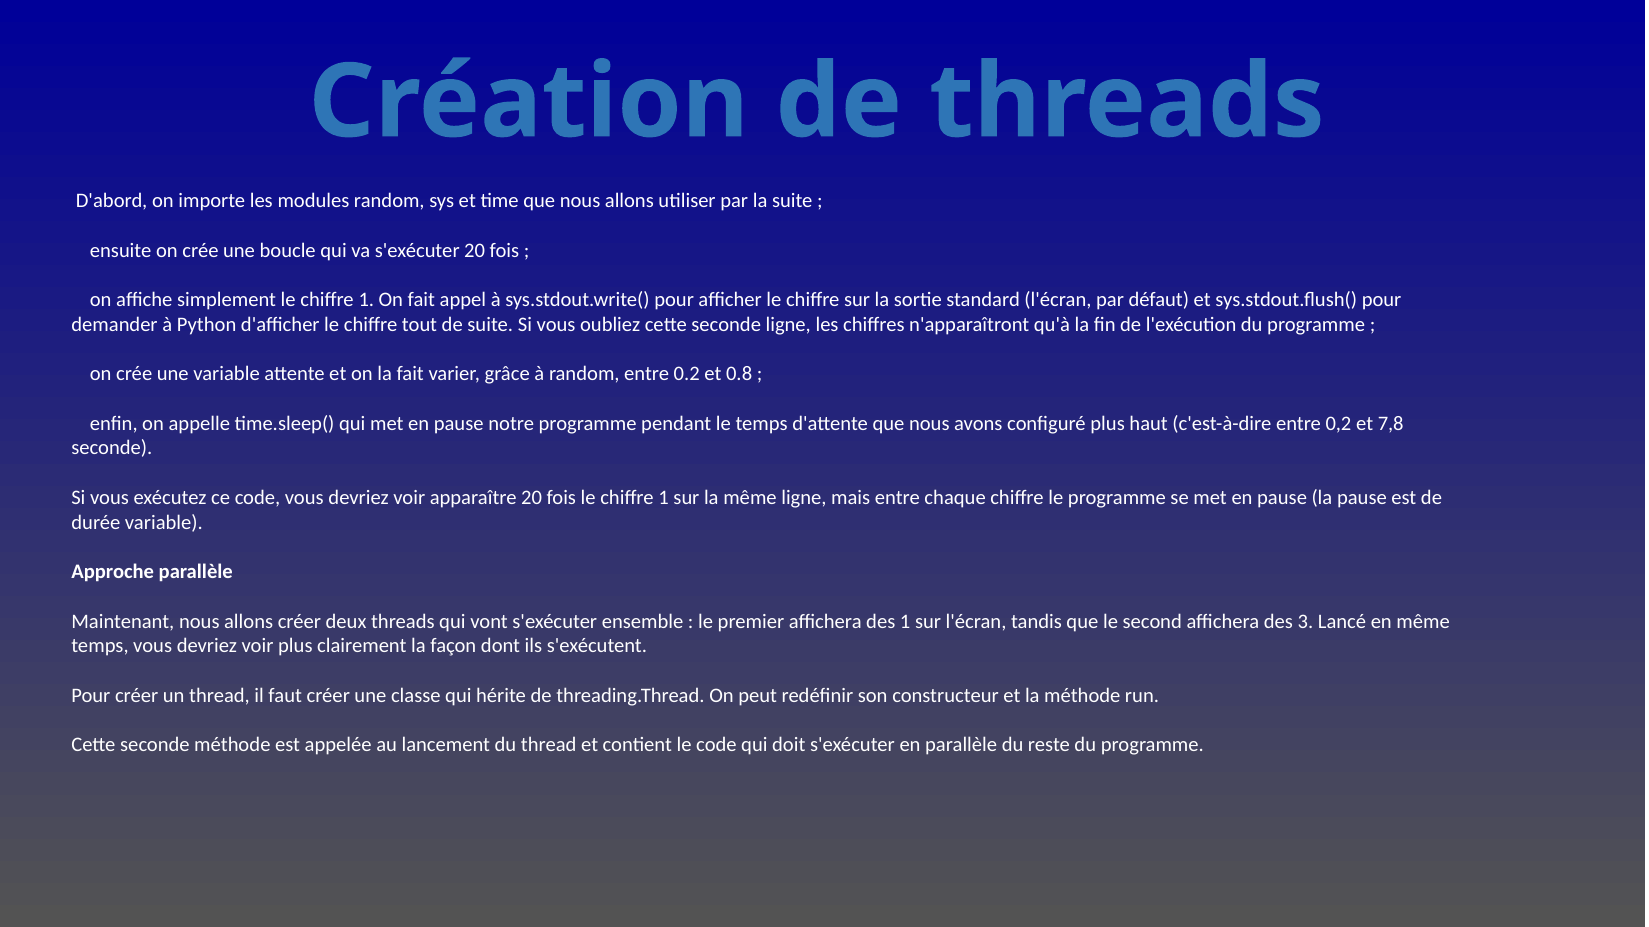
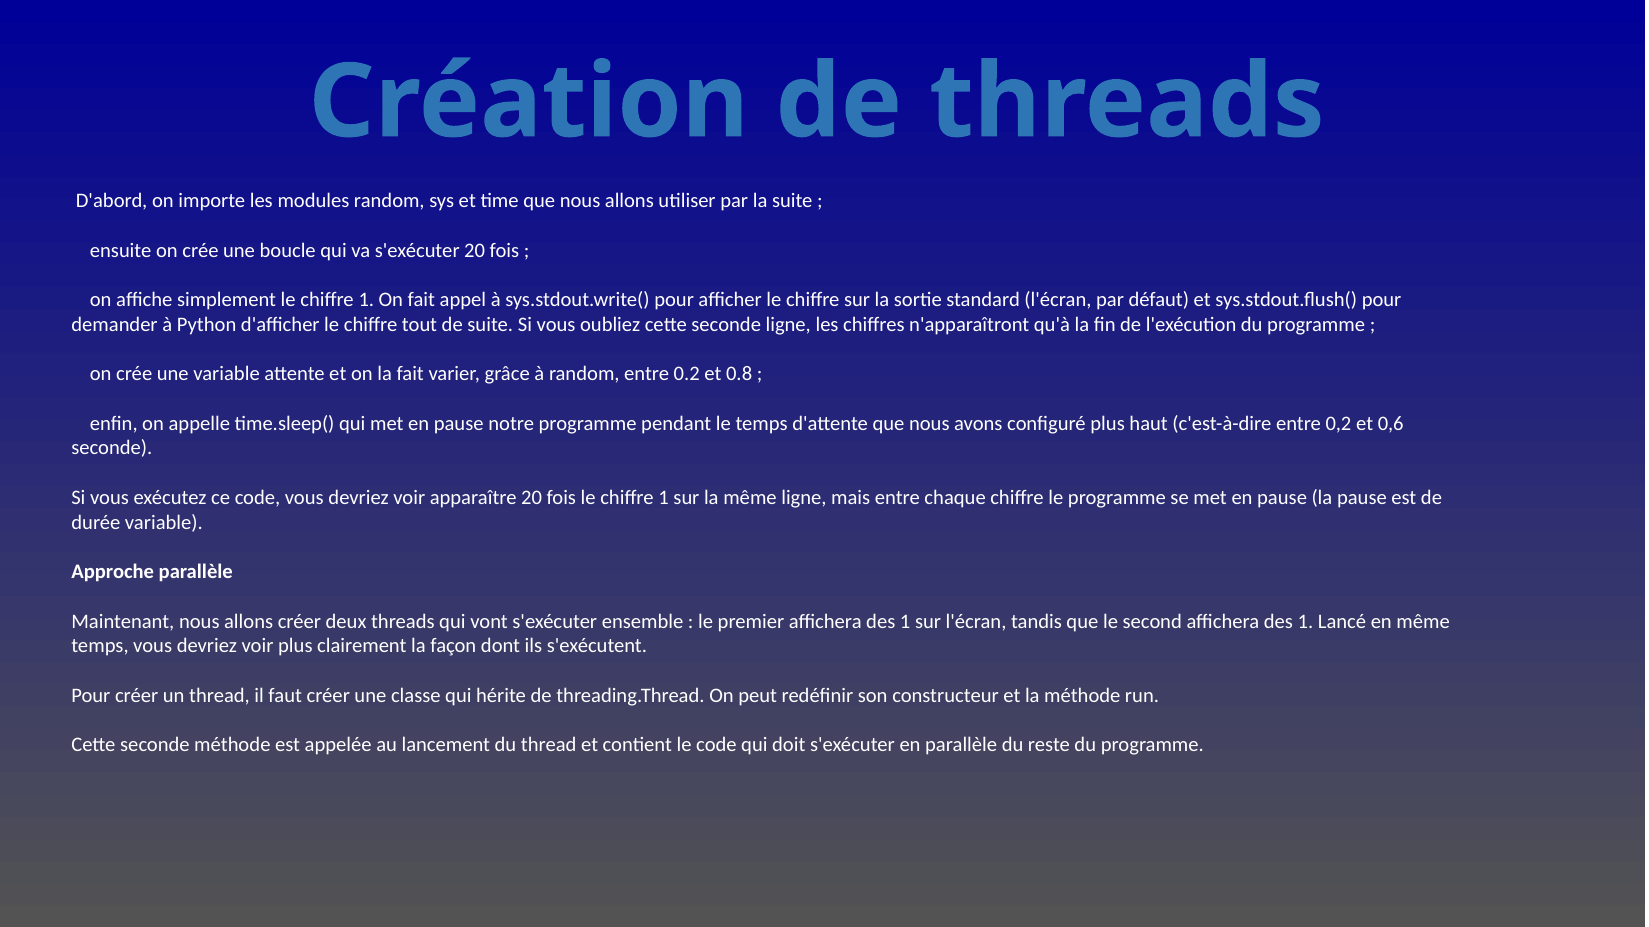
7,8: 7,8 -> 0,6 (1391, 424)
second affichera des 3: 3 -> 1 (1305, 622)
